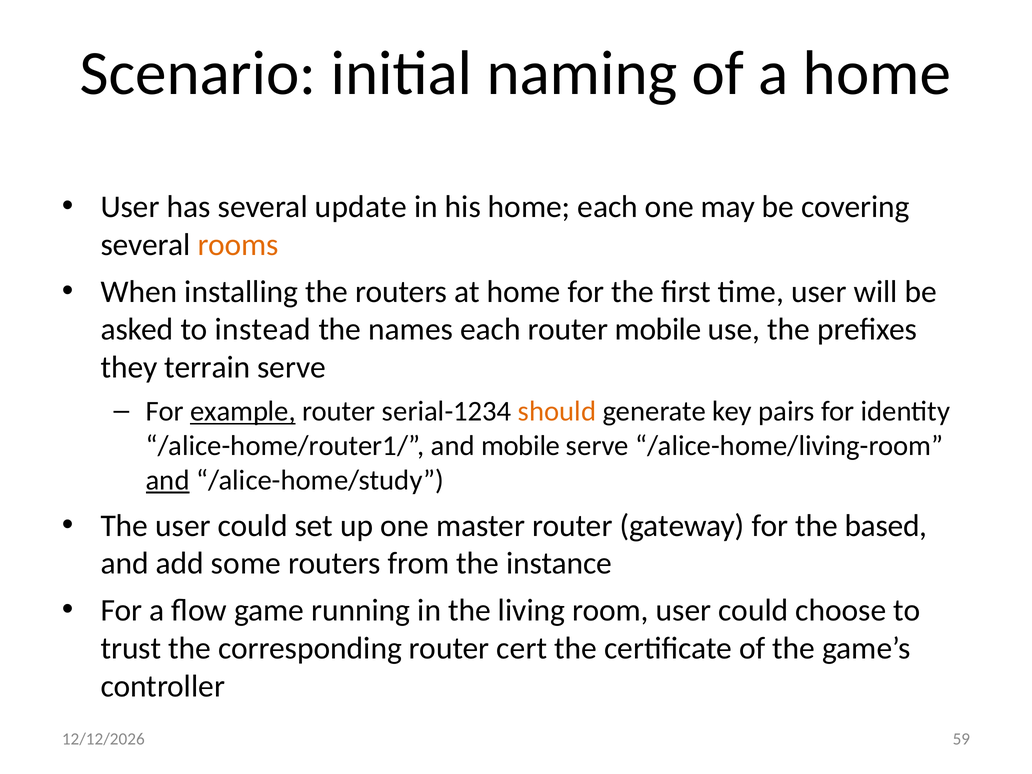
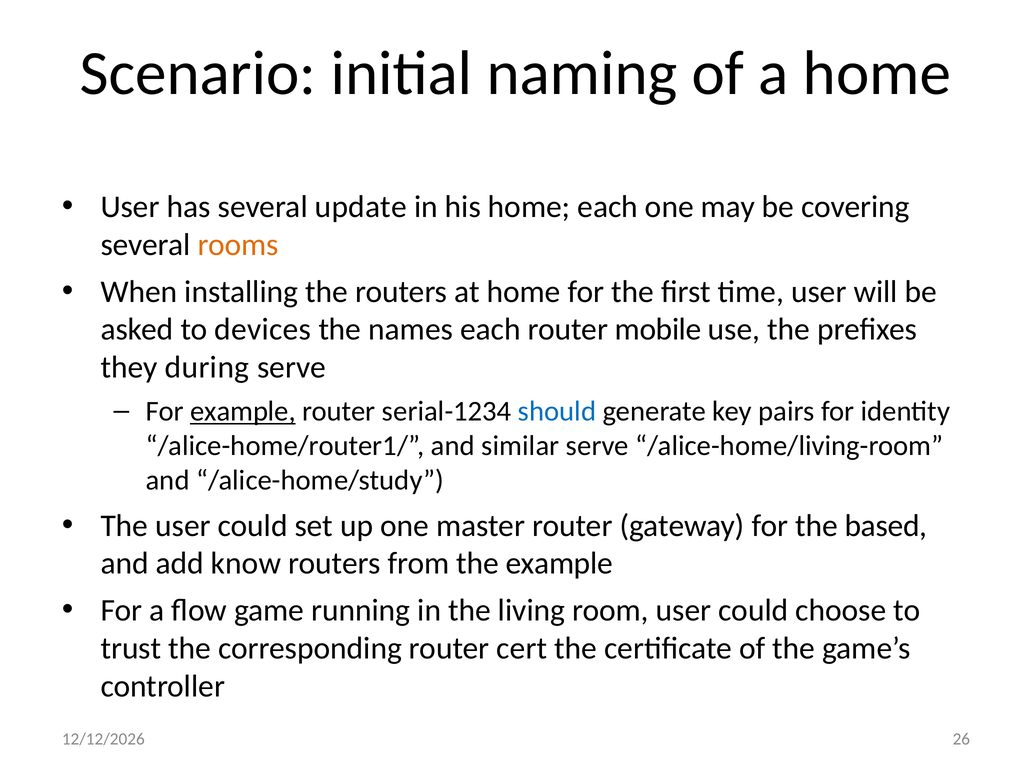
instead: instead -> devices (263, 330)
terrain: terrain -> during (207, 367)
should colour: orange -> blue (557, 411)
and mobile: mobile -> similar (520, 446)
and underline: present -> none (168, 480)
some: some -> know (246, 563)
the instance: instance -> example (559, 563)
59: 59 -> 26 (961, 739)
